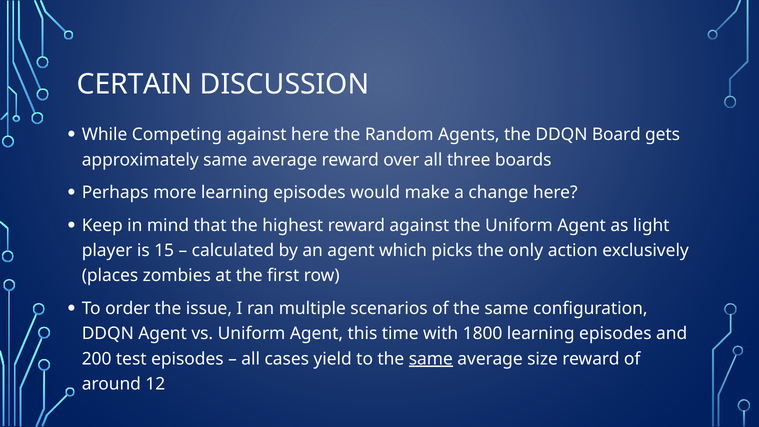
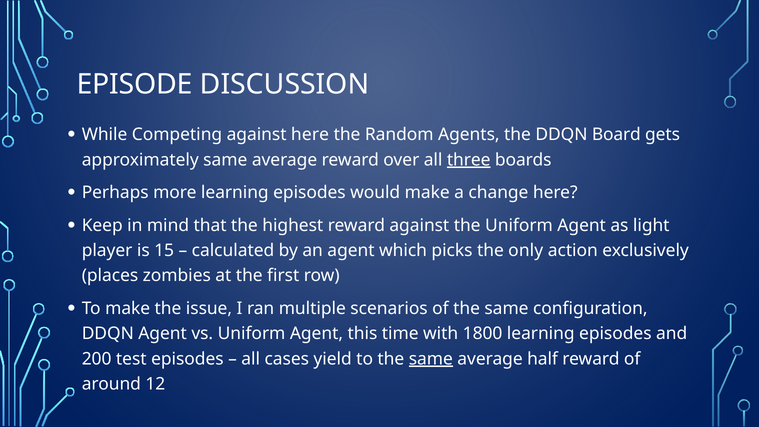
CERTAIN: CERTAIN -> EPISODE (135, 84)
three underline: none -> present (469, 160)
To order: order -> make (128, 309)
size: size -> half (543, 359)
